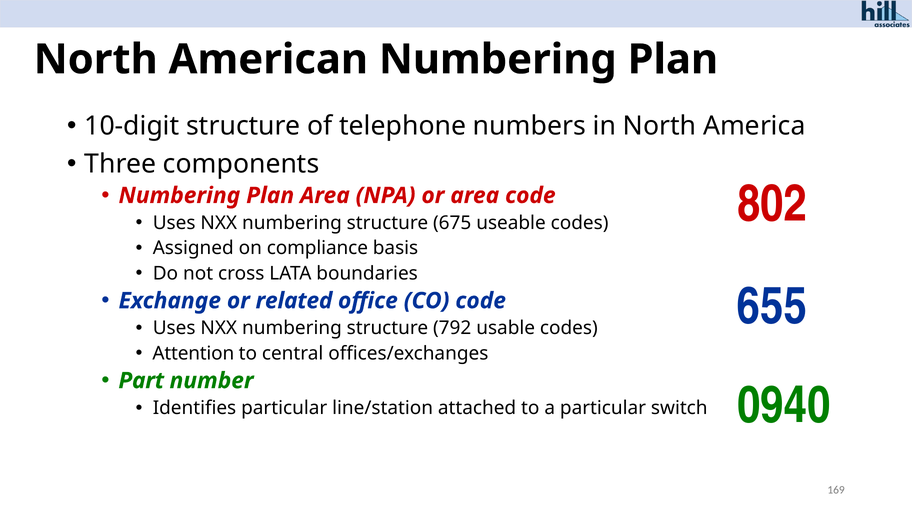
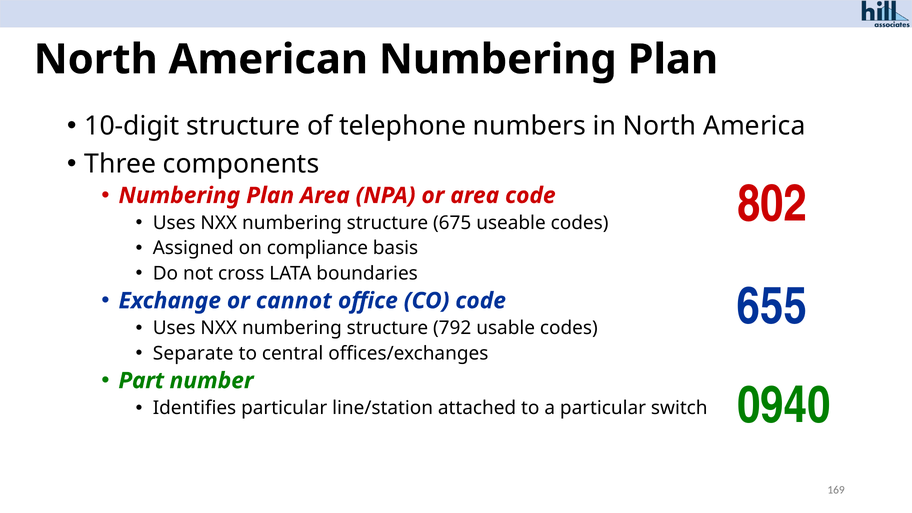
related: related -> cannot (294, 301)
Attention: Attention -> Separate (193, 353)
